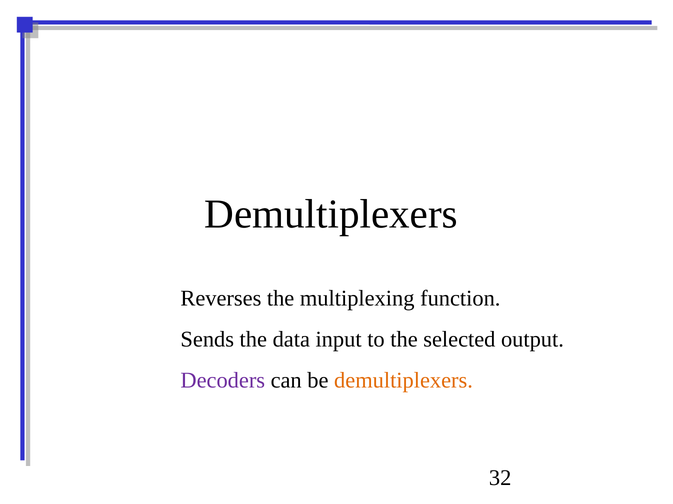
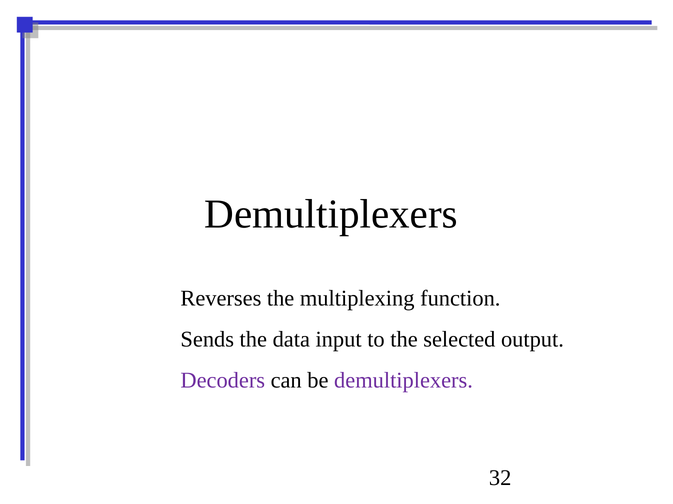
demultiplexers colour: orange -> purple (404, 381)
